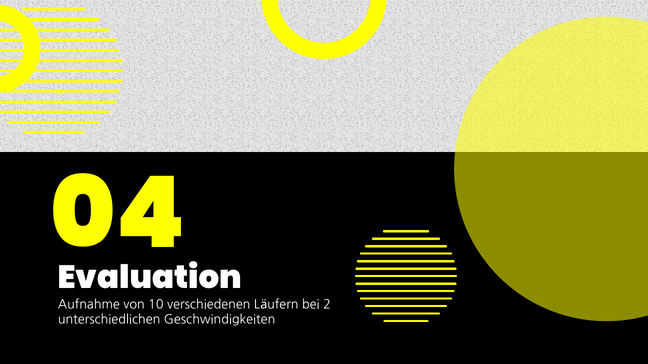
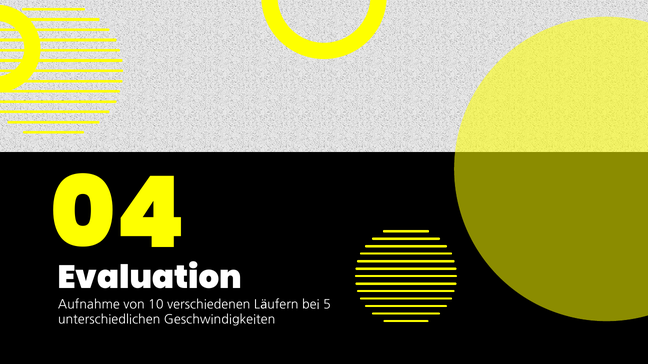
2: 2 -> 5 (327, 305)
